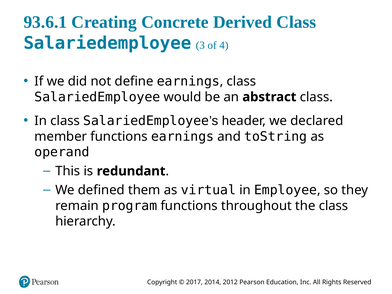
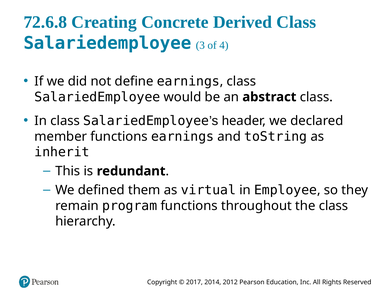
93.6.1: 93.6.1 -> 72.6.8 (45, 22)
operand: operand -> inherit (62, 152)
